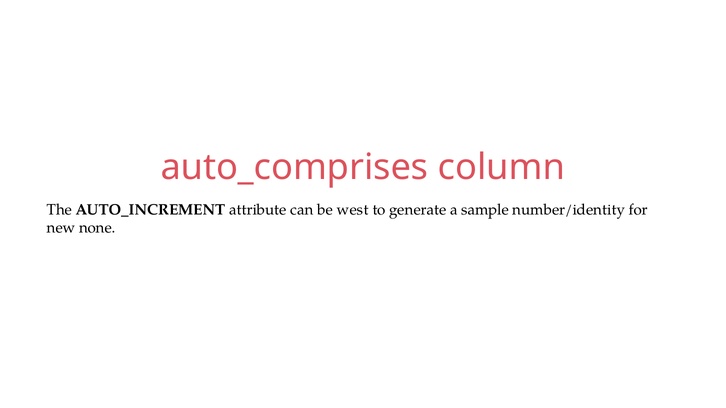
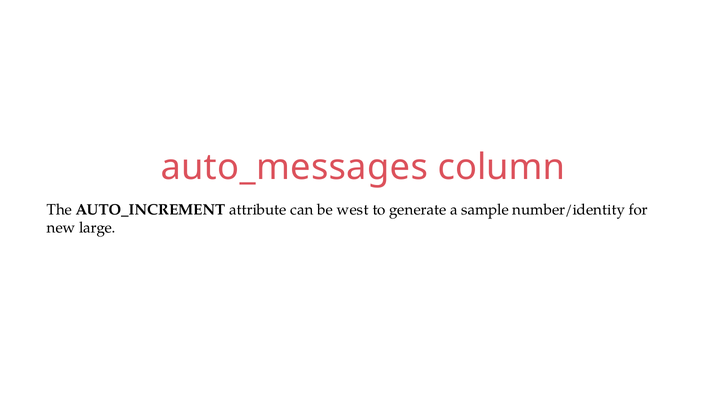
auto_comprises: auto_comprises -> auto_messages (294, 168)
none: none -> large (97, 228)
